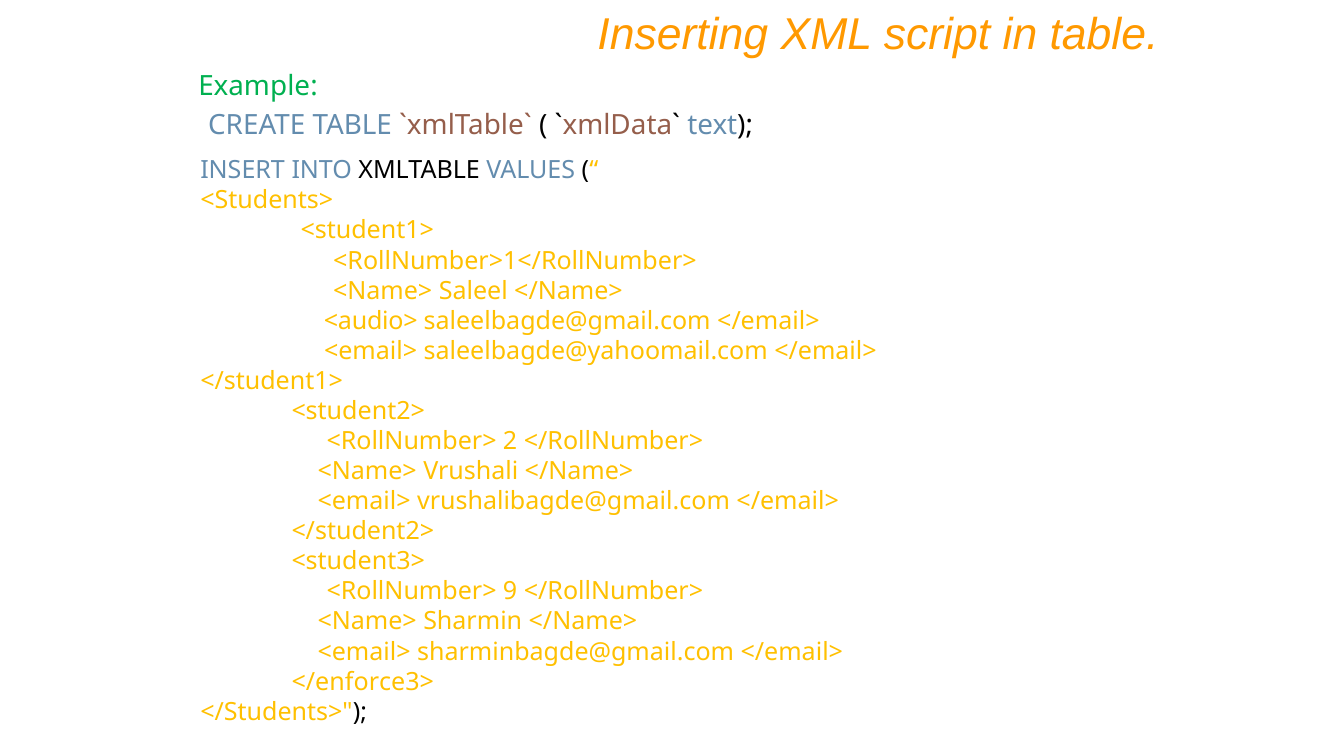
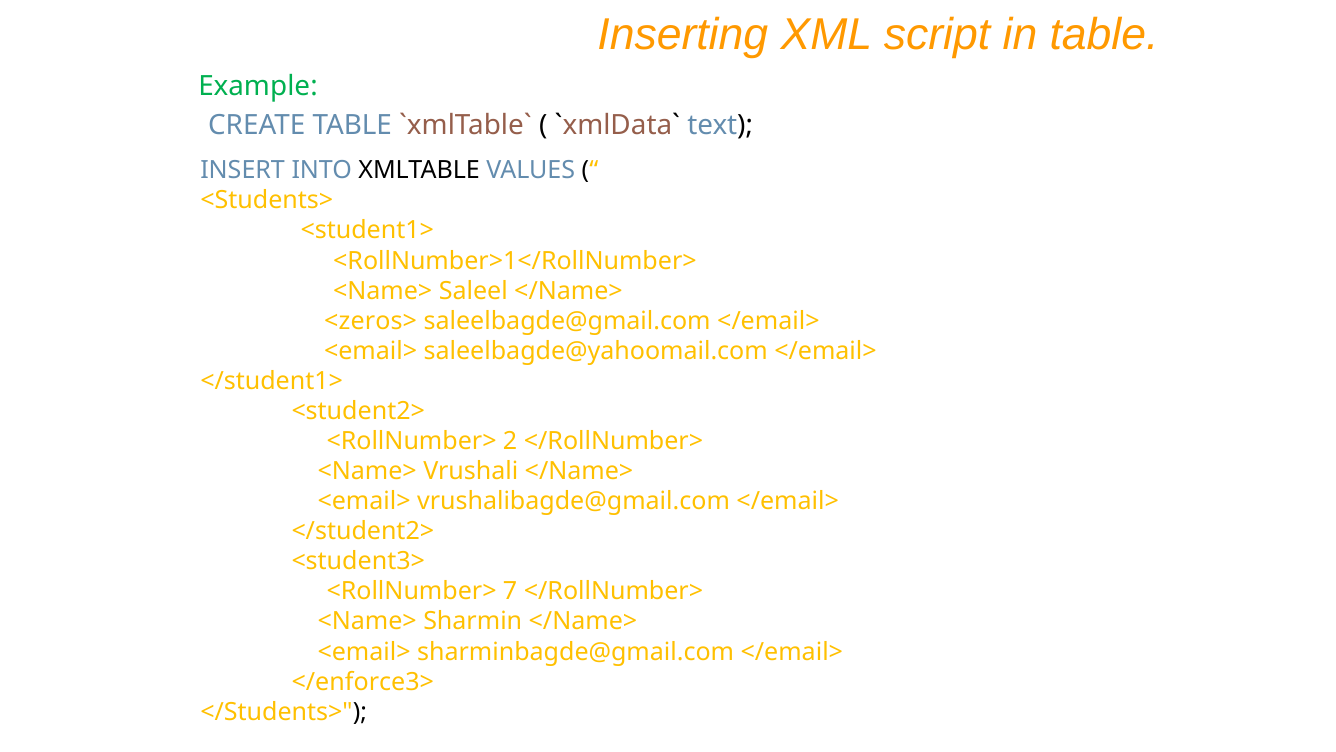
<audio>: <audio> -> <zeros> (371, 321)
9: 9 -> 7 (510, 591)
